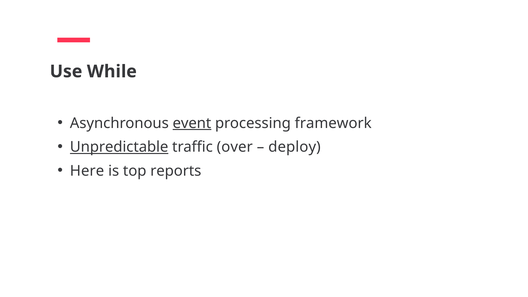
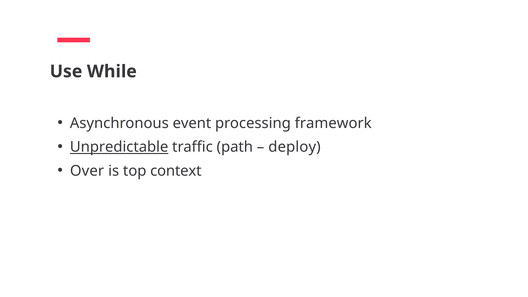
event underline: present -> none (192, 123)
over: over -> path (235, 147)
Here: Here -> Over (87, 171)
reports: reports -> context (176, 171)
